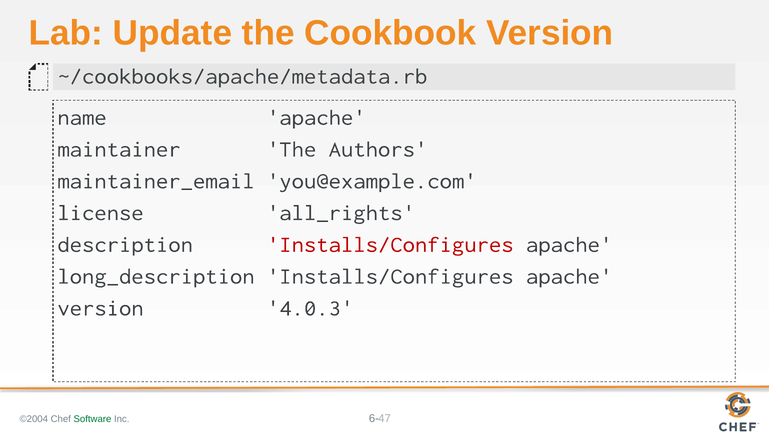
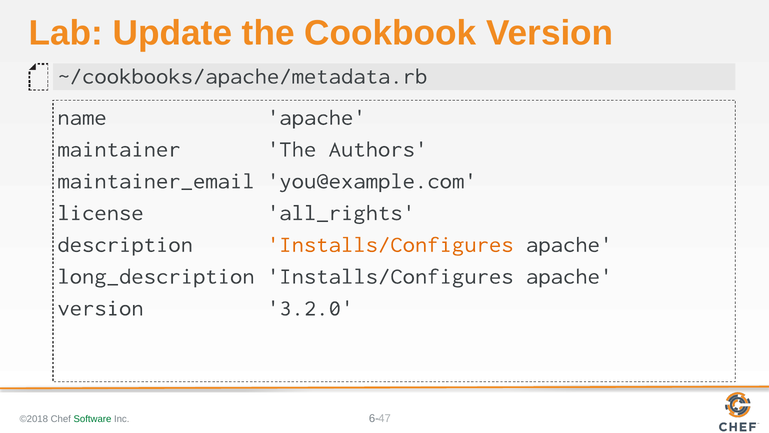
Installs/Configures colour: red -> orange (390, 244)
4.0.3: 4.0.3 -> 3.2.0 (310, 308)
©2004: ©2004 -> ©2018 (34, 419)
